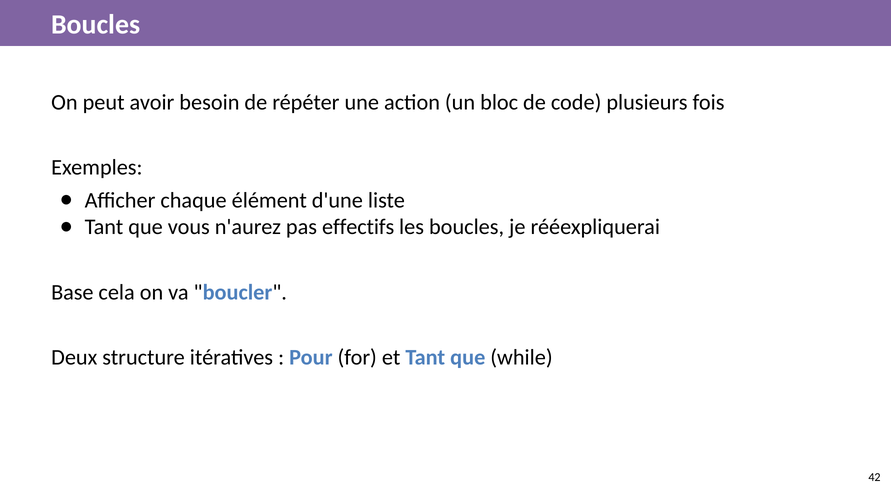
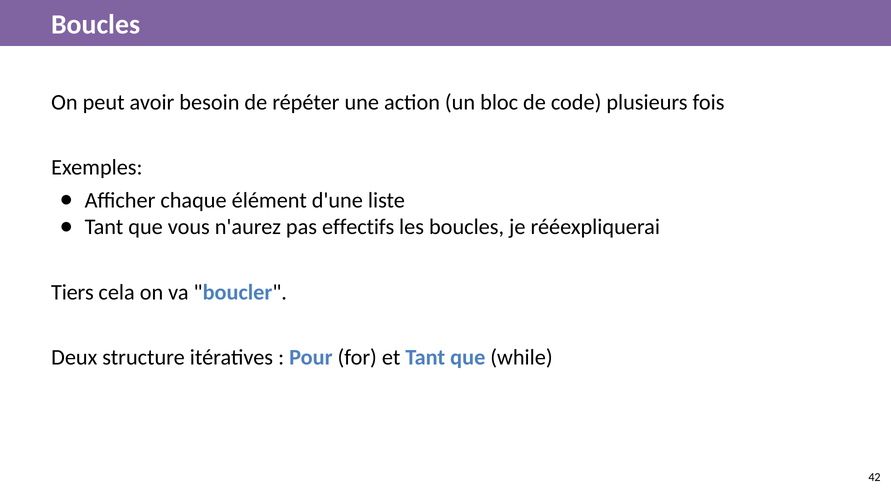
Base: Base -> Tiers (72, 292)
